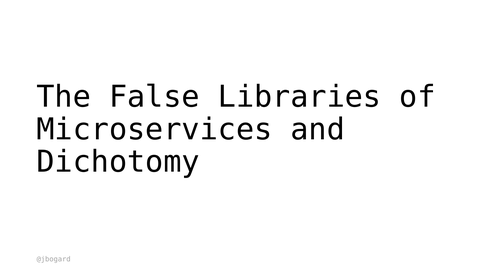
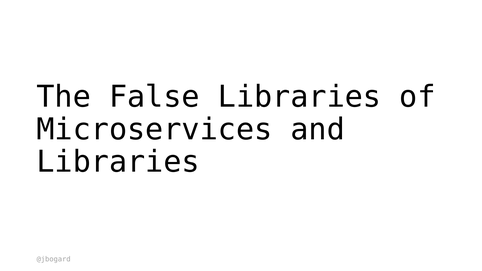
Dichotomy: Dichotomy -> Libraries (118, 162)
